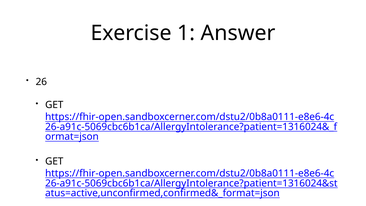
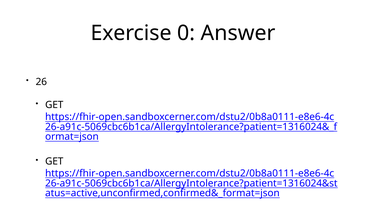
1: 1 -> 0 (186, 33)
